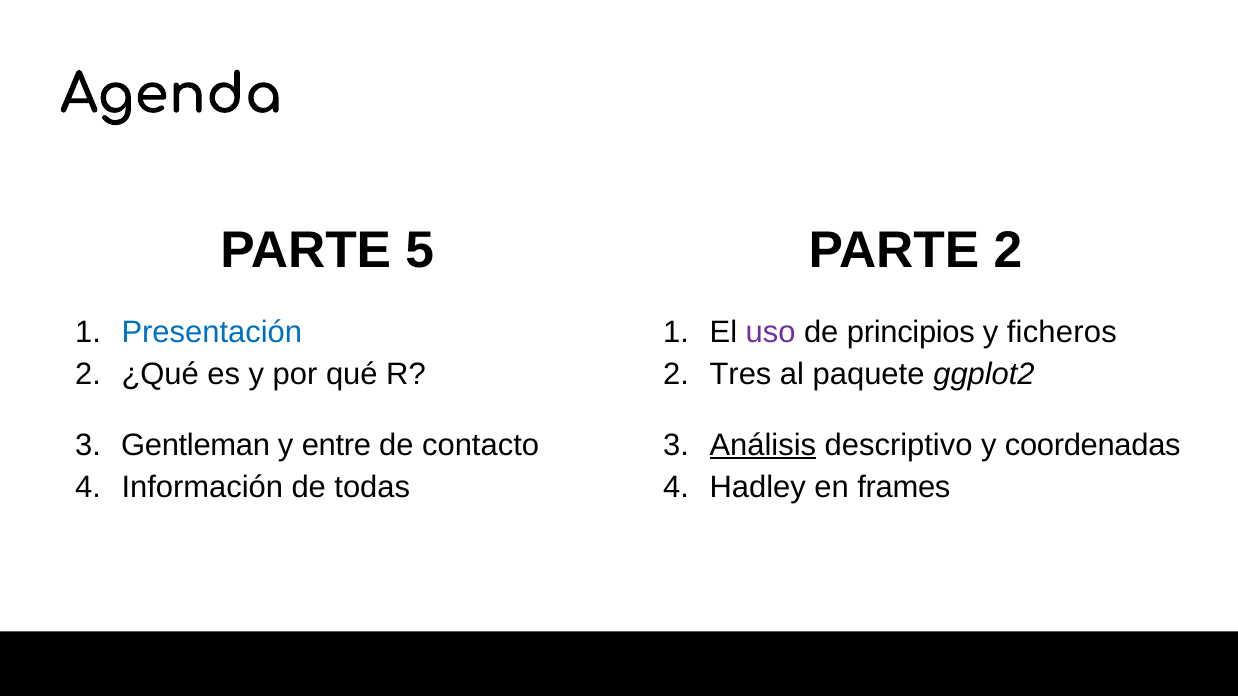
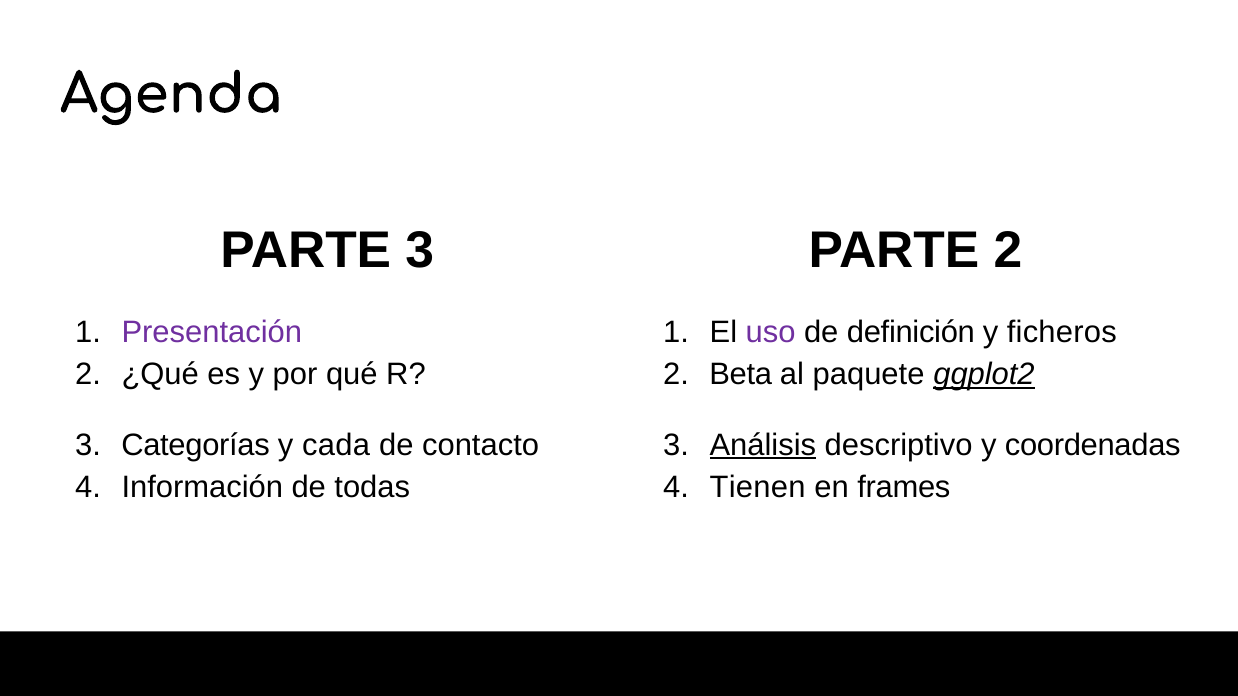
PARTE 5: 5 -> 3 (420, 251)
Presentación colour: blue -> purple (212, 332)
principios: principios -> definición (911, 332)
Tres: Tres -> Beta (741, 375)
ggplot2 underline: none -> present (984, 375)
Gentleman: Gentleman -> Categorías (196, 445)
entre: entre -> cada (336, 445)
Hadley: Hadley -> Tienen (758, 488)
